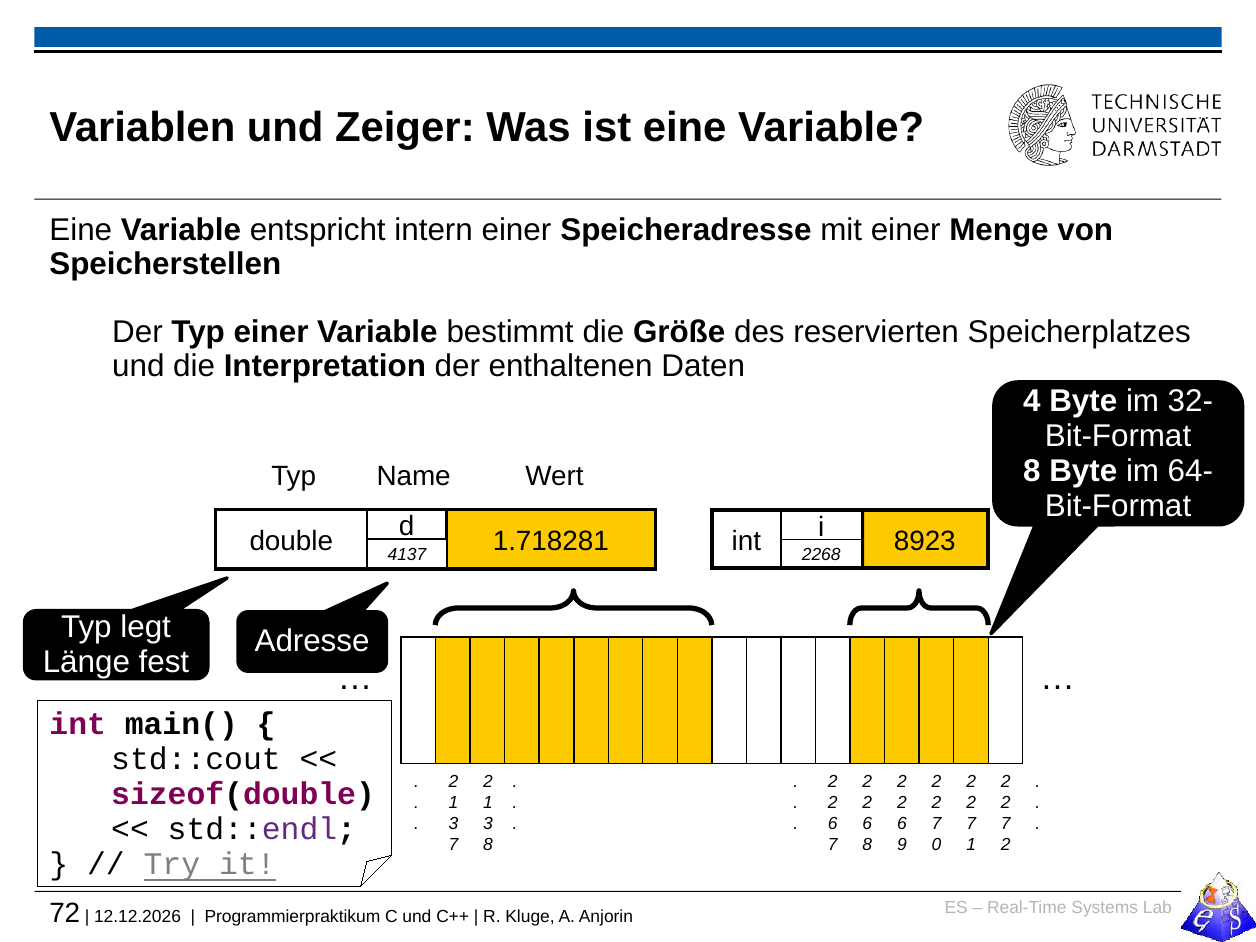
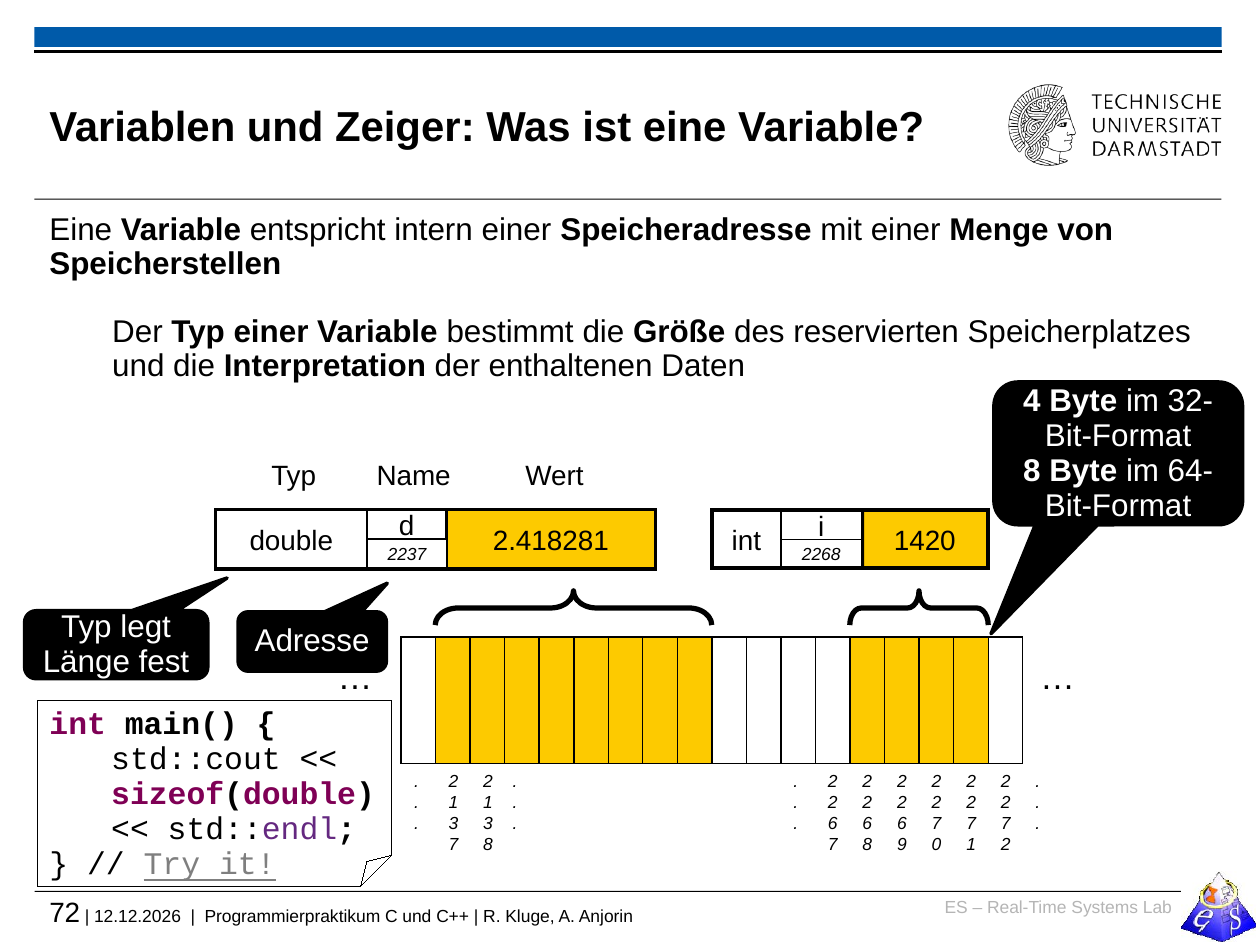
1.718281: 1.718281 -> 2.418281 (551, 541)
8923: 8923 -> 1420 (925, 541)
4137: 4137 -> 2237 (407, 554)
